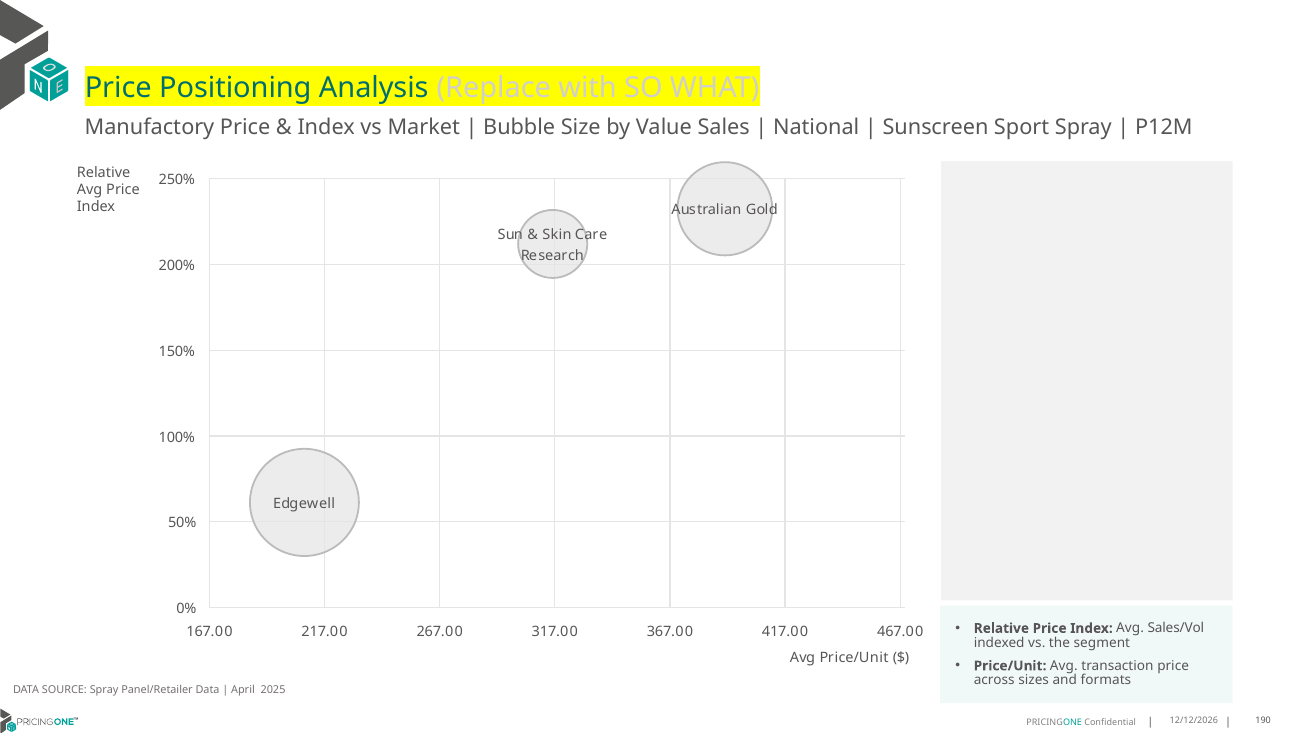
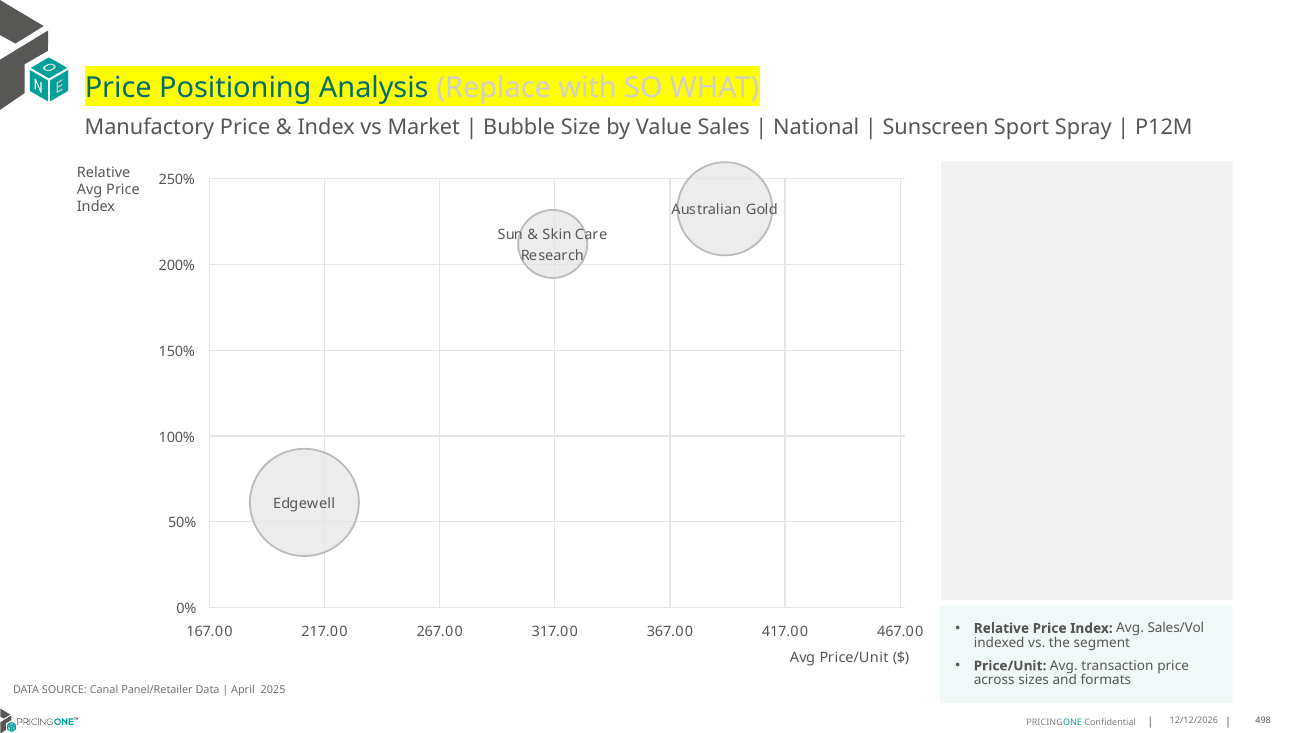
SOURCE Spray: Spray -> Canal (104, 690)
190: 190 -> 498 (1263, 721)
